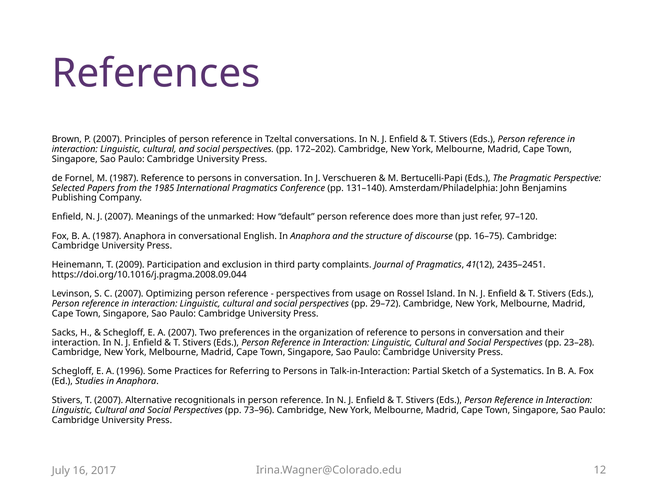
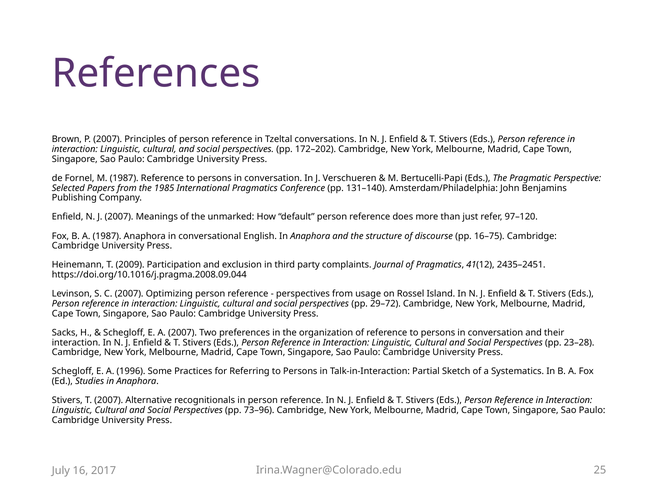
12: 12 -> 25 (600, 470)
